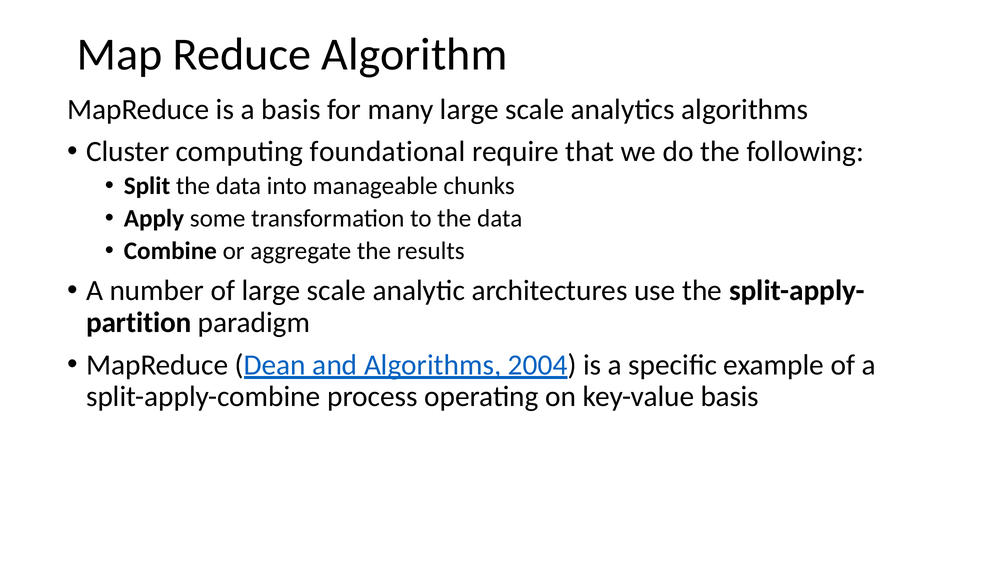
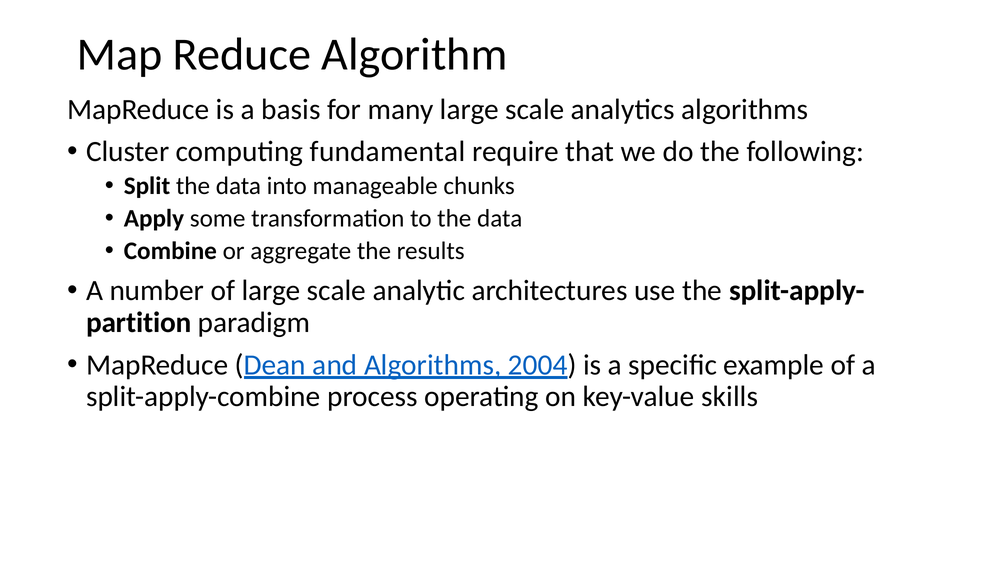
foundational: foundational -> fundamental (388, 152)
key-value basis: basis -> skills (730, 397)
